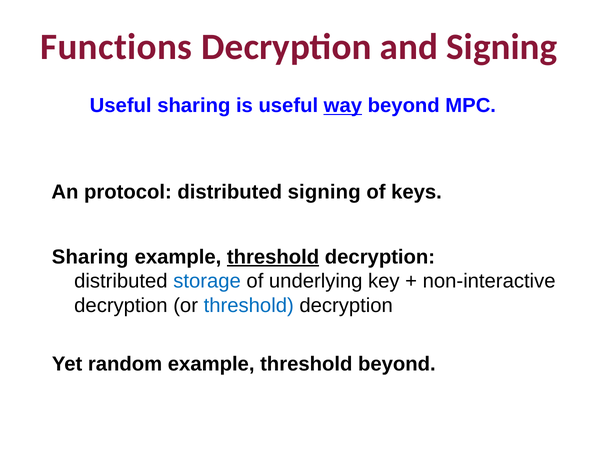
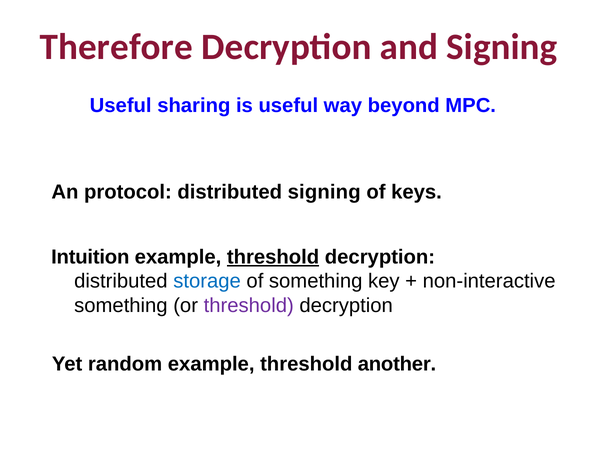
Functions: Functions -> Therefore (116, 47)
way underline: present -> none (343, 106)
Sharing: Sharing -> Intuition (90, 257)
of underlying: underlying -> something (316, 281)
decryption: decryption -> something (121, 306)
threshold colour: blue -> purple (249, 306)
threshold beyond: beyond -> another (397, 364)
